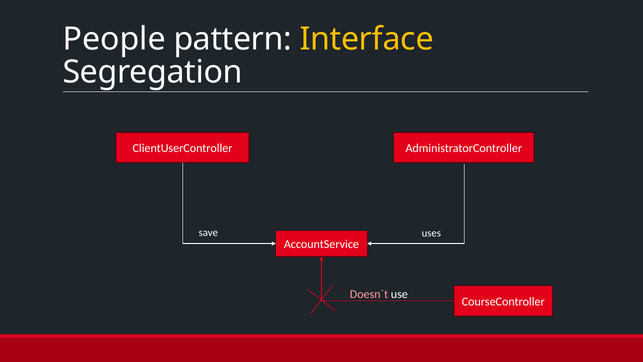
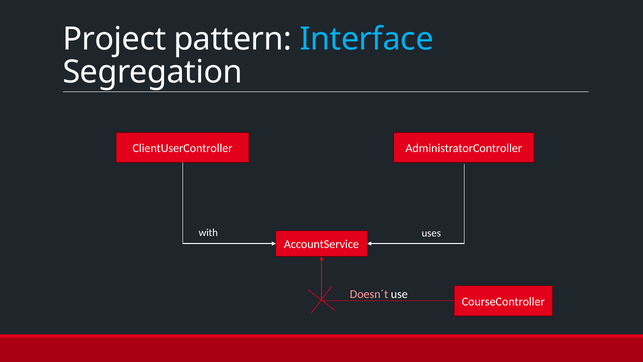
People: People -> Project (114, 39)
Interface colour: yellow -> light blue (367, 39)
save: save -> with (208, 233)
